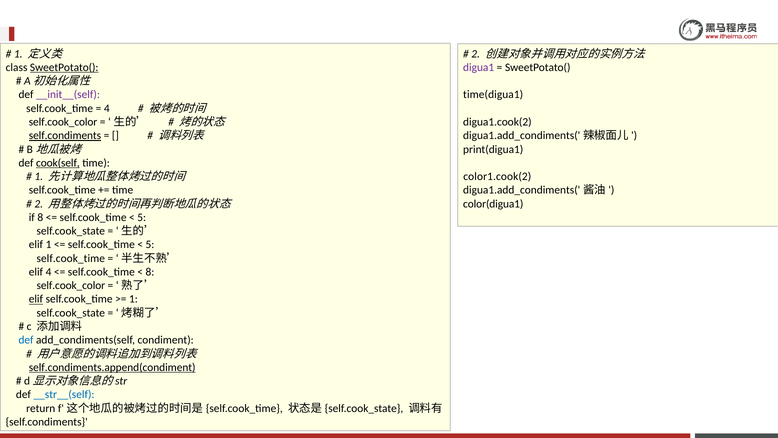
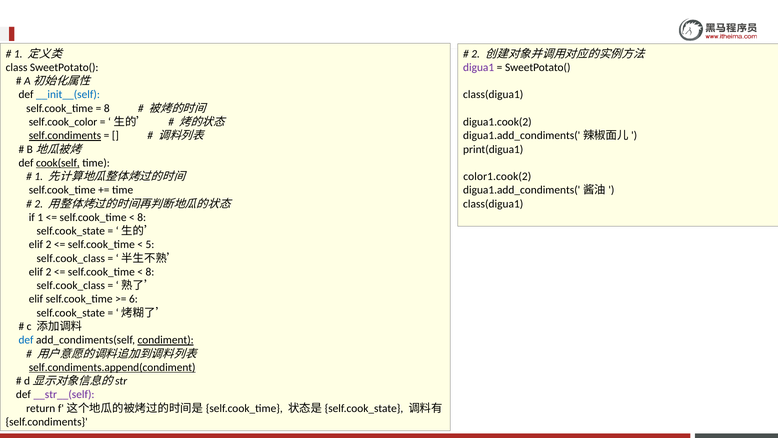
SweetPotato( underline: present -> none (64, 67)
__init__(self colour: purple -> blue (68, 95)
time(digua1: time(digua1 -> class(digua1 (493, 95)
4: 4 -> 8 (107, 108)
color(digua1: color(digua1 -> class(digua1 (493, 204)
if 8: 8 -> 1 (40, 217)
5: 5 -> 8 (142, 217)
1: 1 -> 2 (49, 244)
self.cook_time: self.cook_time -> self.cook_class (71, 258)
4: 4 -> 2 (49, 272)
self.cook_color: self.cook_color -> self.cook_class (71, 285)
elif underline: present -> none (36, 299)
1: 1 -> 6 (133, 299)
condiment underline: none -> present (166, 340)
__str__(self colour: blue -> purple (64, 394)
